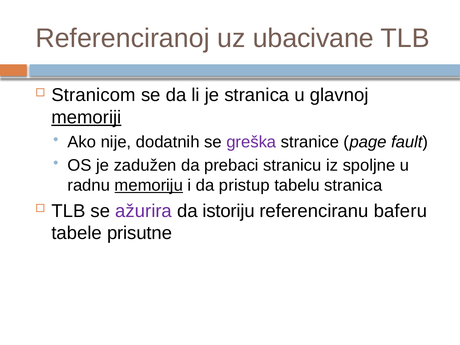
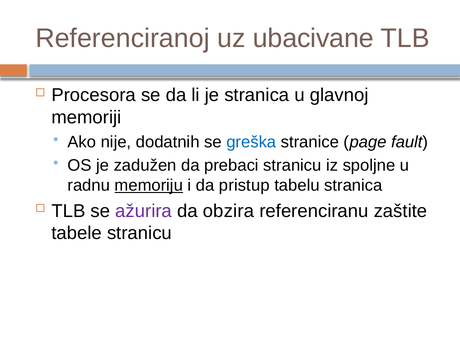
Stranicom: Stranicom -> Procesora (94, 95)
memoriji underline: present -> none (86, 117)
greška colour: purple -> blue (251, 142)
istoriju: istoriju -> obzira (228, 211)
baferu: baferu -> zaštite (400, 211)
tabele prisutne: prisutne -> stranicu (139, 233)
